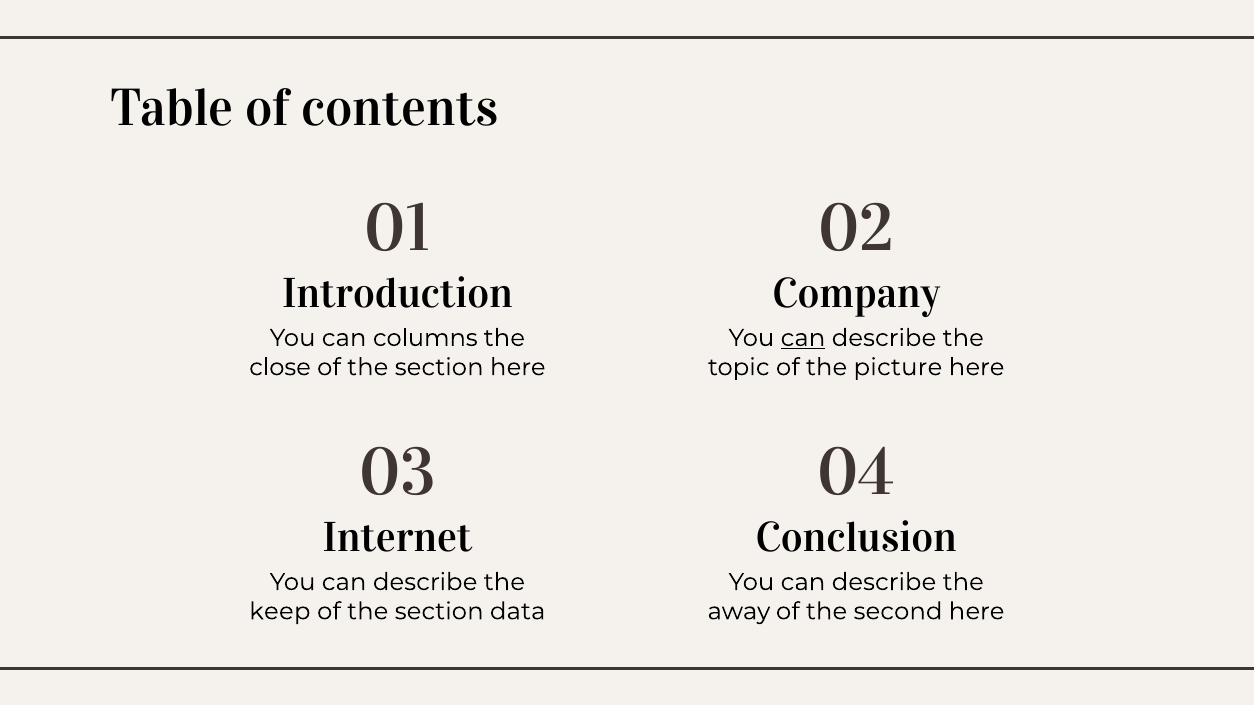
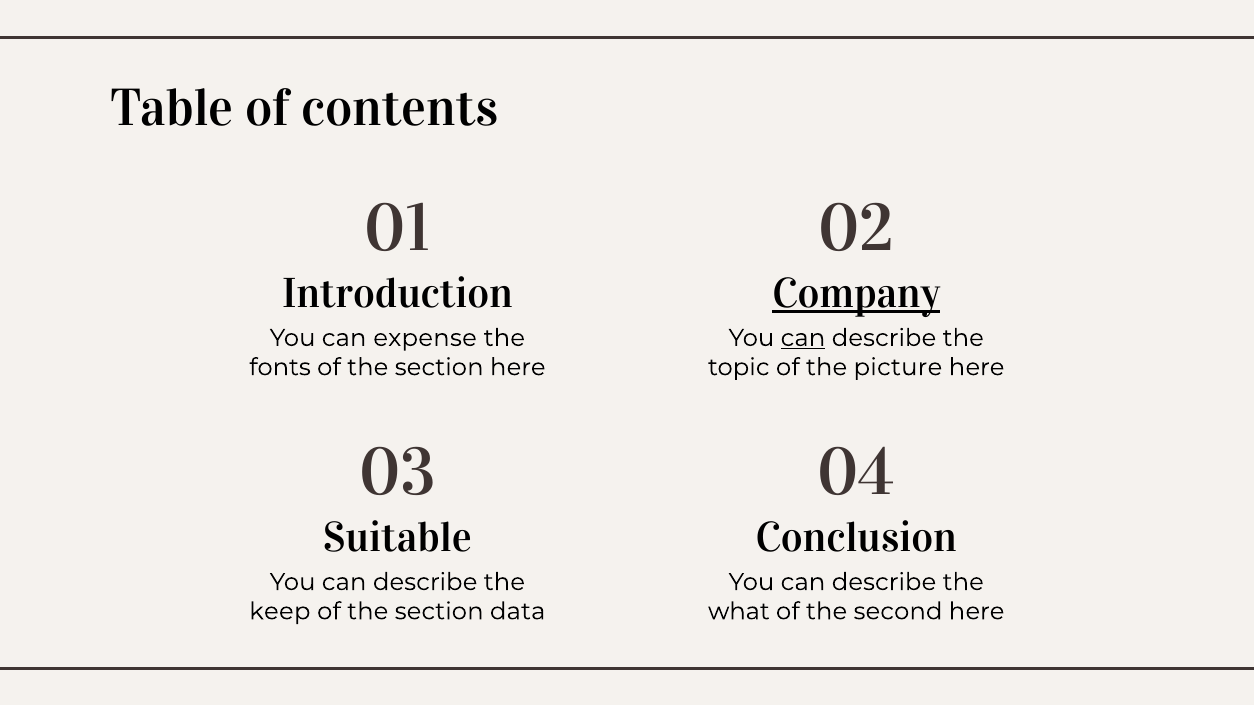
Company underline: none -> present (856, 294)
columns: columns -> expense (425, 338)
close: close -> fonts (280, 367)
Internet: Internet -> Suitable (397, 538)
away: away -> what (739, 612)
